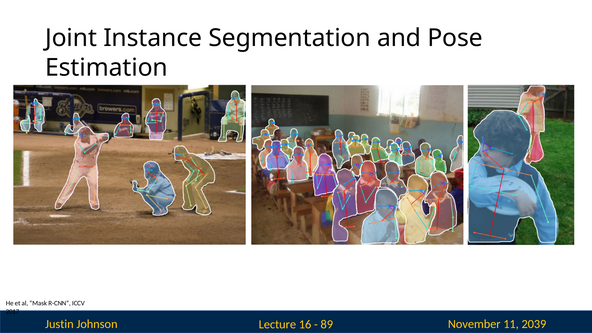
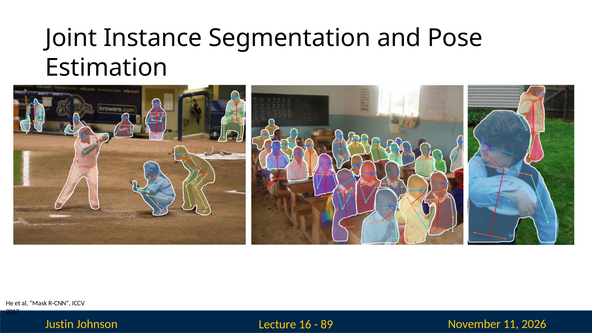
2039: 2039 -> 2026 (534, 324)
